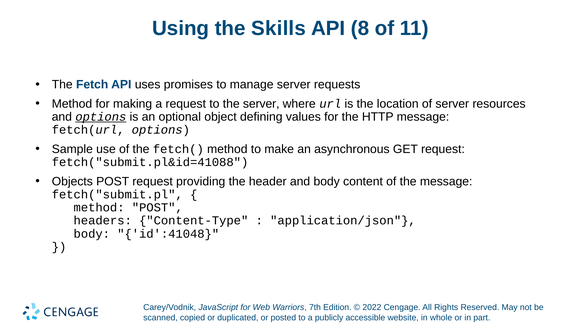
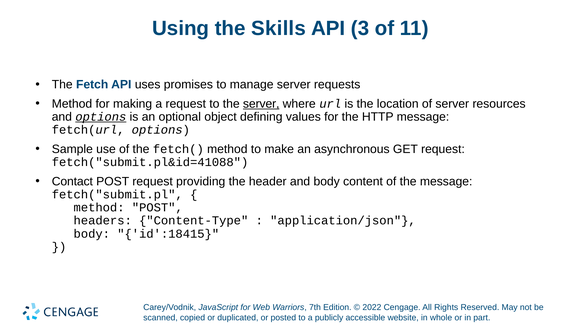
8: 8 -> 3 (360, 28)
server underline: none -> present (261, 104)
Objects: Objects -> Contact (72, 181)
id':41048: id':41048 -> id':18415 (168, 234)
